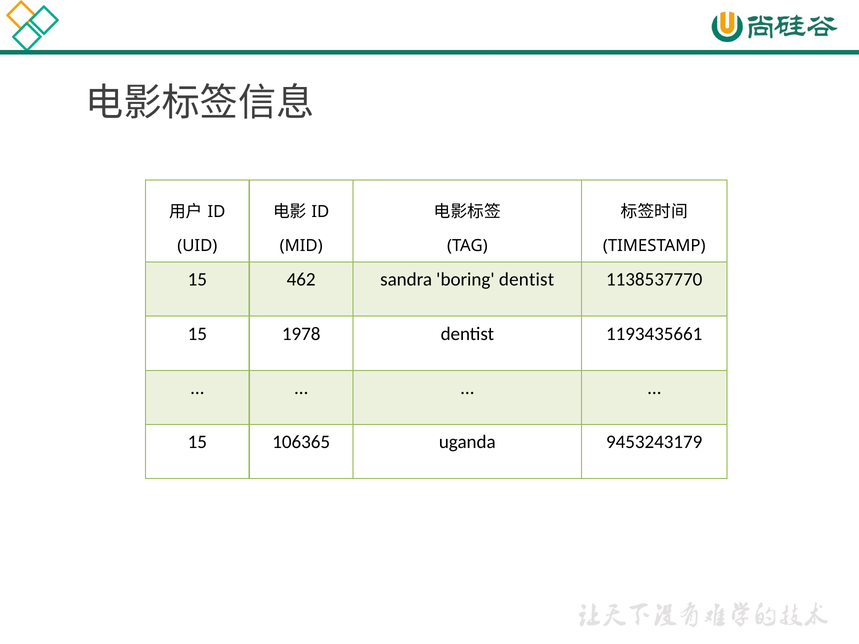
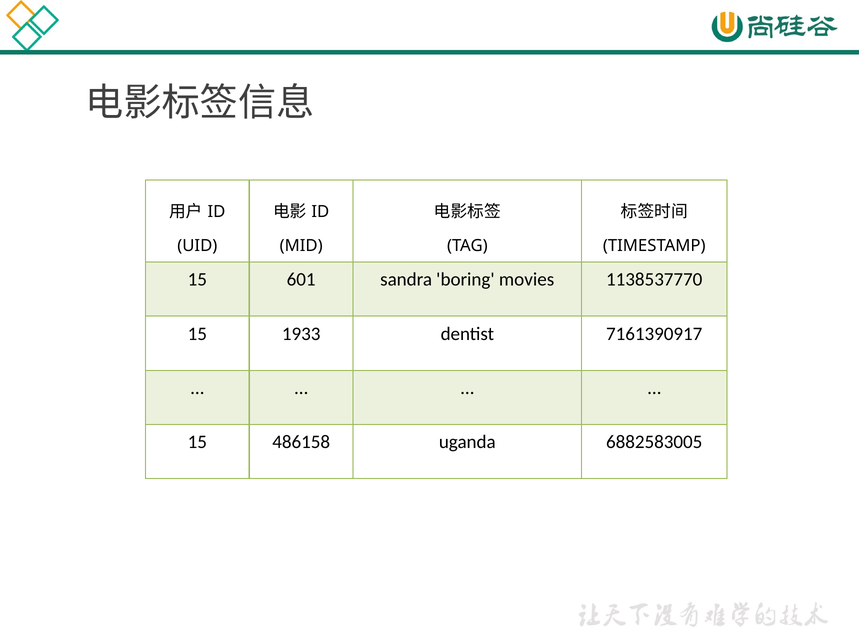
462: 462 -> 601 (301, 280)
boring dentist: dentist -> movies (527, 280)
1978: 1978 -> 1933 (301, 334)
1193435661: 1193435661 -> 7161390917 (654, 334)
106365: 106365 -> 486158 (301, 442)
9453243179: 9453243179 -> 6882583005 (654, 442)
